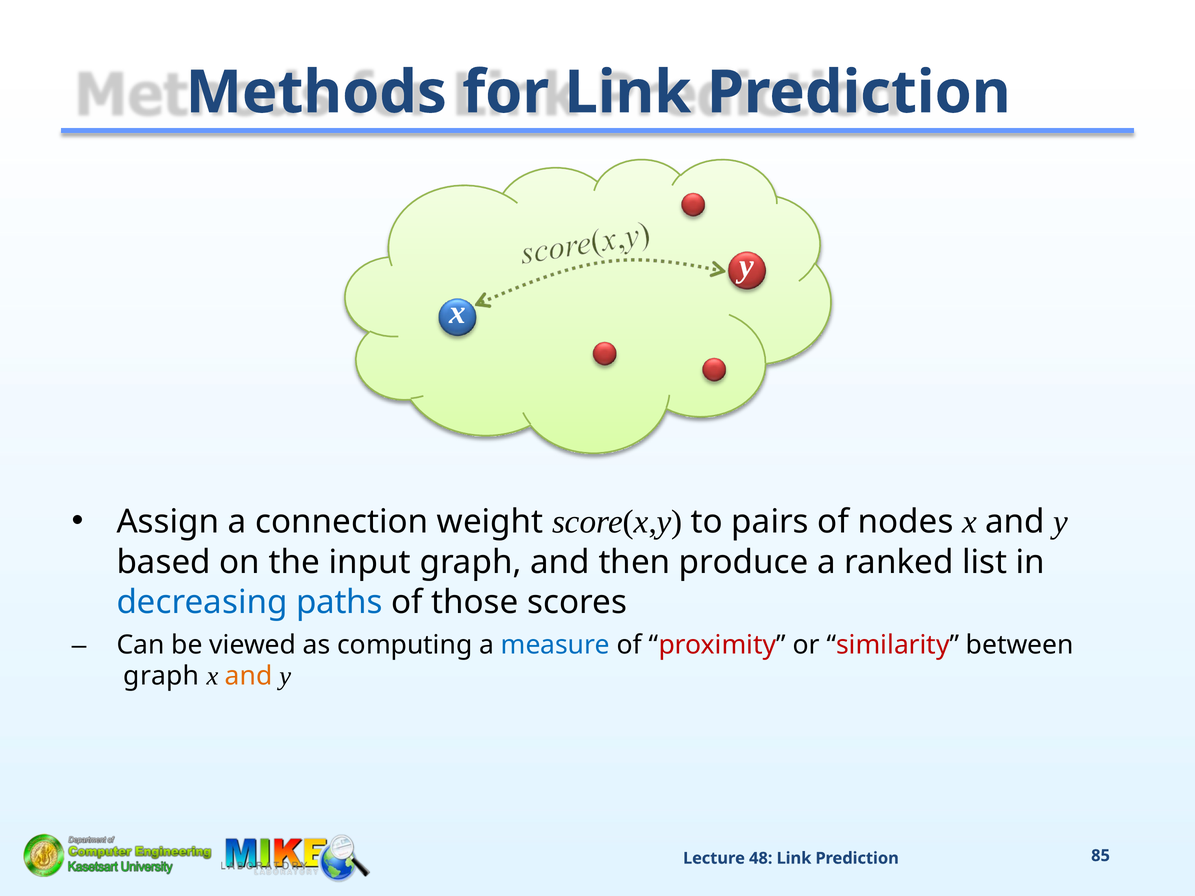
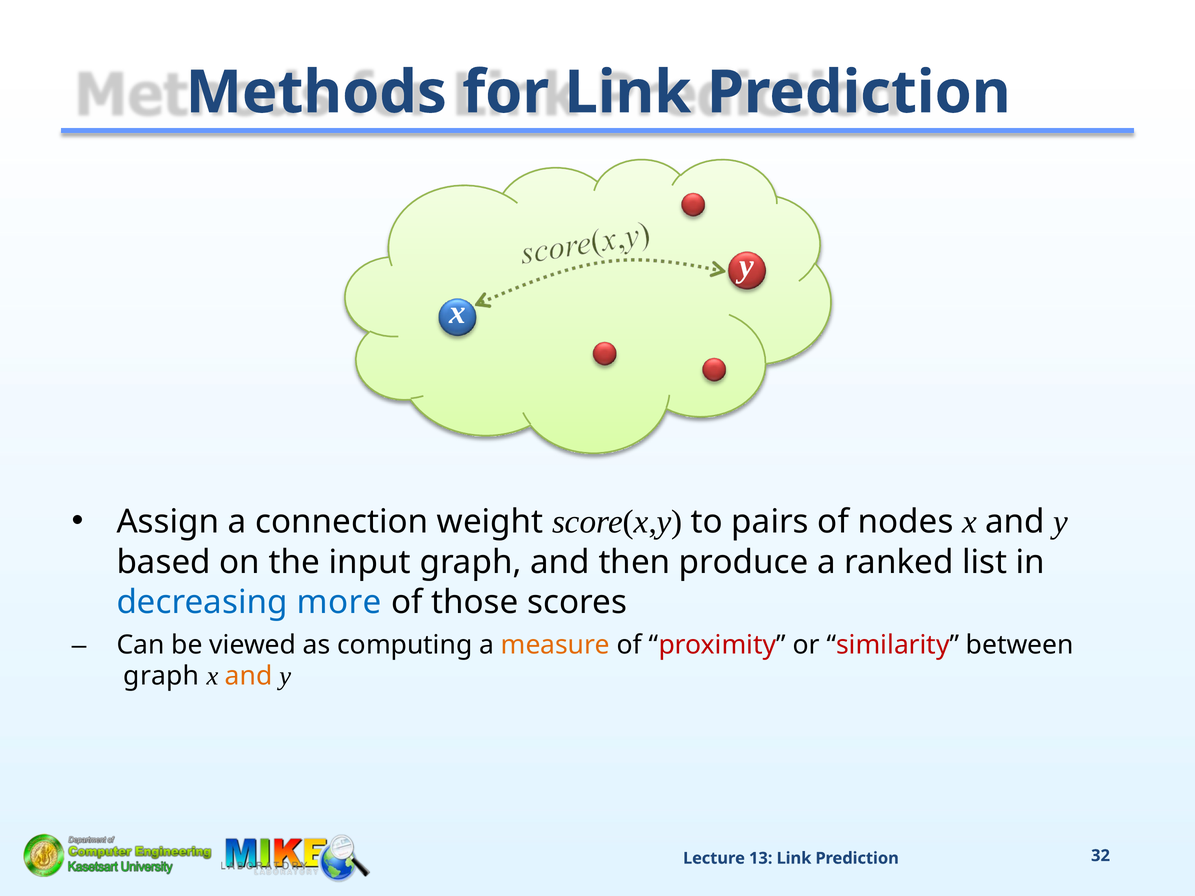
paths: paths -> more (339, 602)
measure colour: blue -> orange (555, 645)
48: 48 -> 13 (761, 858)
85: 85 -> 32 (1101, 856)
